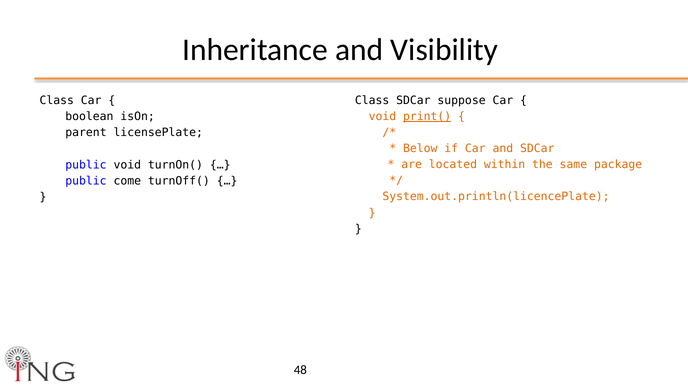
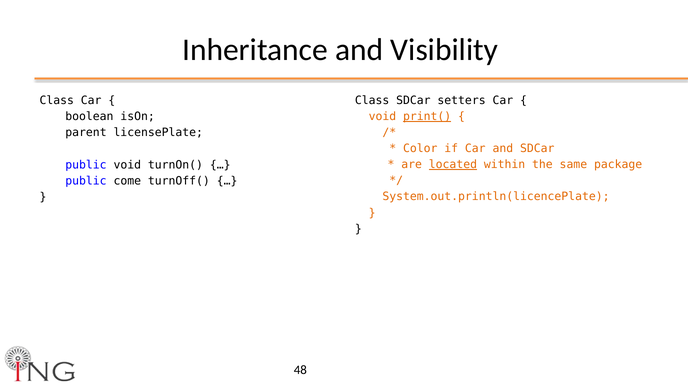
suppose: suppose -> setters (462, 101)
Below: Below -> Color (420, 149)
located underline: none -> present (453, 165)
